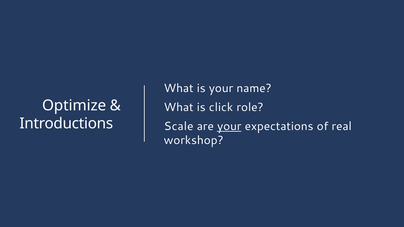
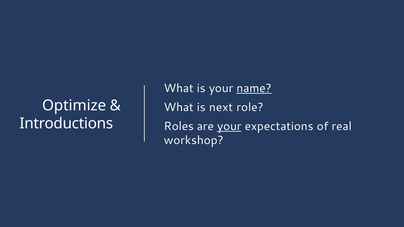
name underline: none -> present (254, 88)
click: click -> next (221, 107)
Scale: Scale -> Roles (179, 126)
